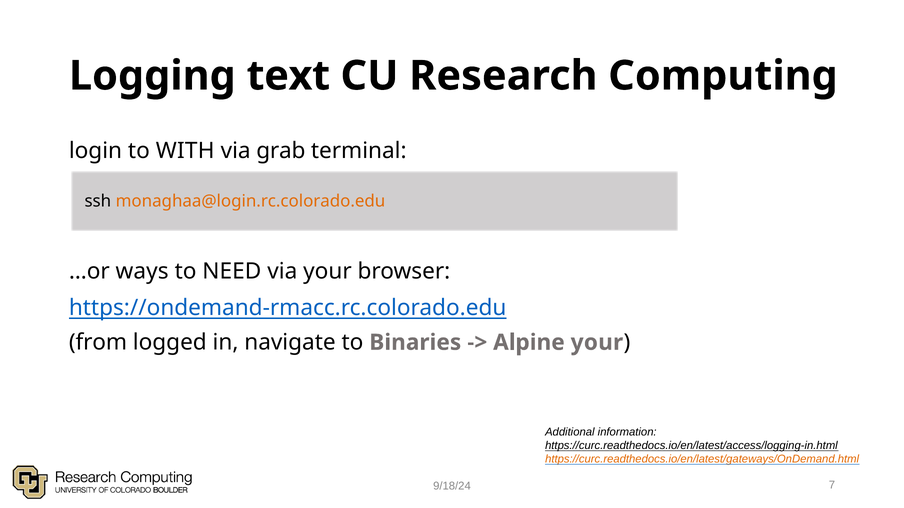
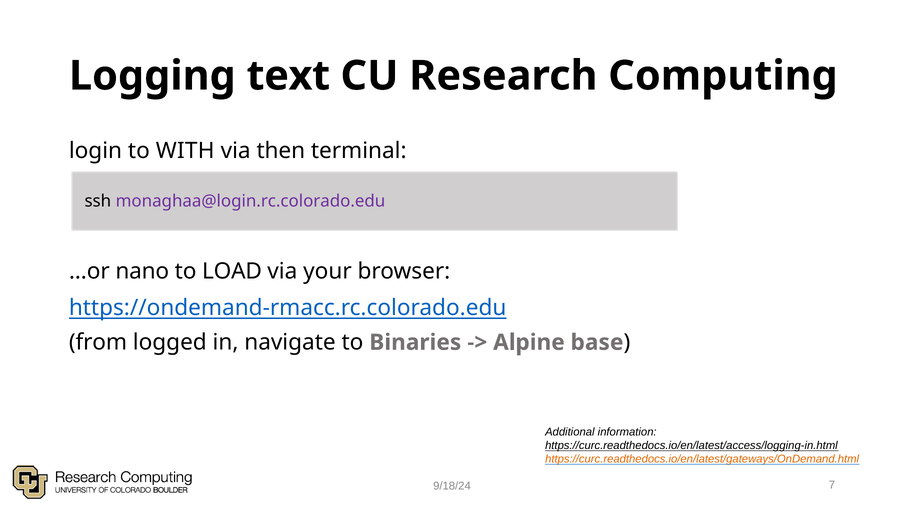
grab: grab -> then (281, 151)
monaghaa@login.rc.colorado.edu colour: orange -> purple (250, 201)
ways: ways -> nano (142, 272)
NEED: NEED -> LOAD (232, 272)
Alpine your: your -> base (597, 343)
